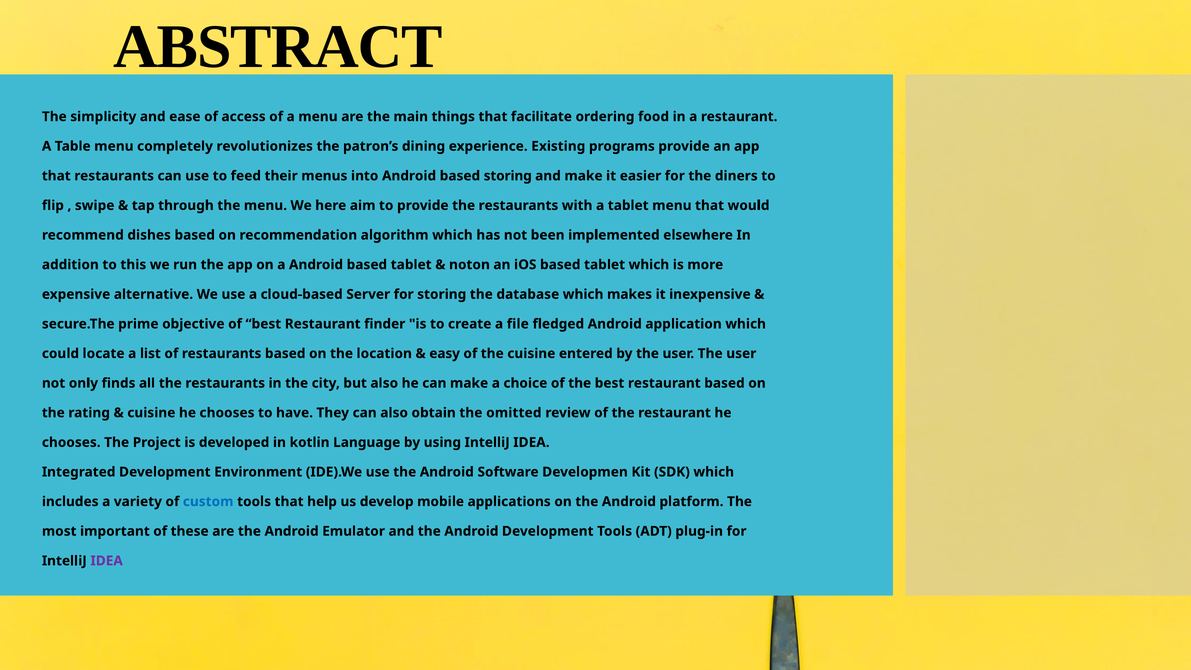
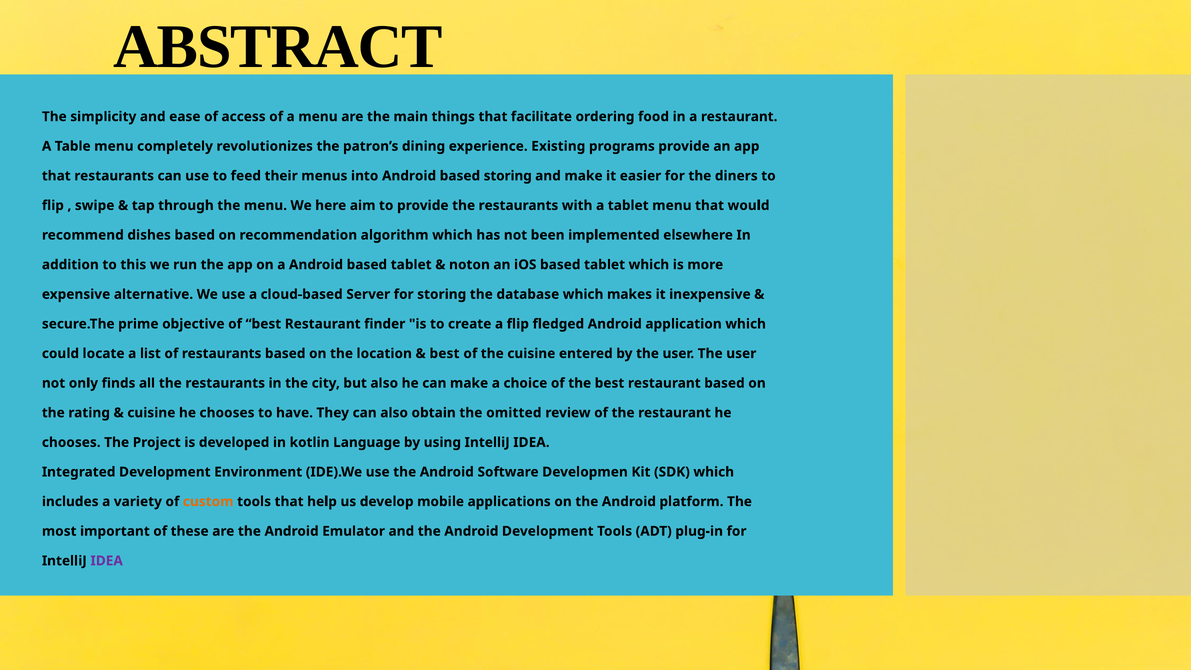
a file: file -> flip (518, 324)
easy: easy -> best (444, 353)
custom colour: blue -> orange (208, 502)
